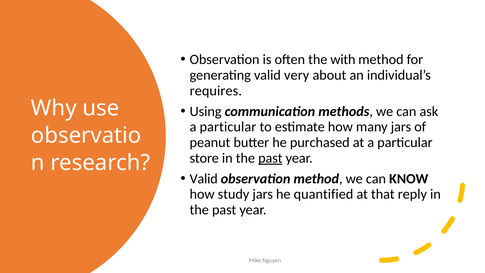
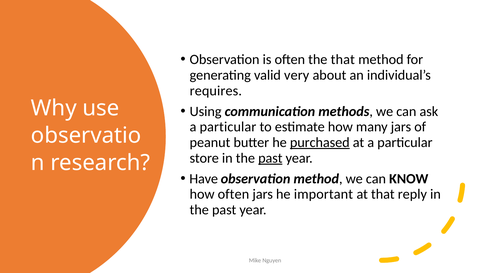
the with: with -> that (343, 60)
purchased underline: none -> present (320, 142)
Valid: Valid -> Have (204, 179)
how study: study -> often (233, 194)
quantified: quantified -> important (323, 194)
